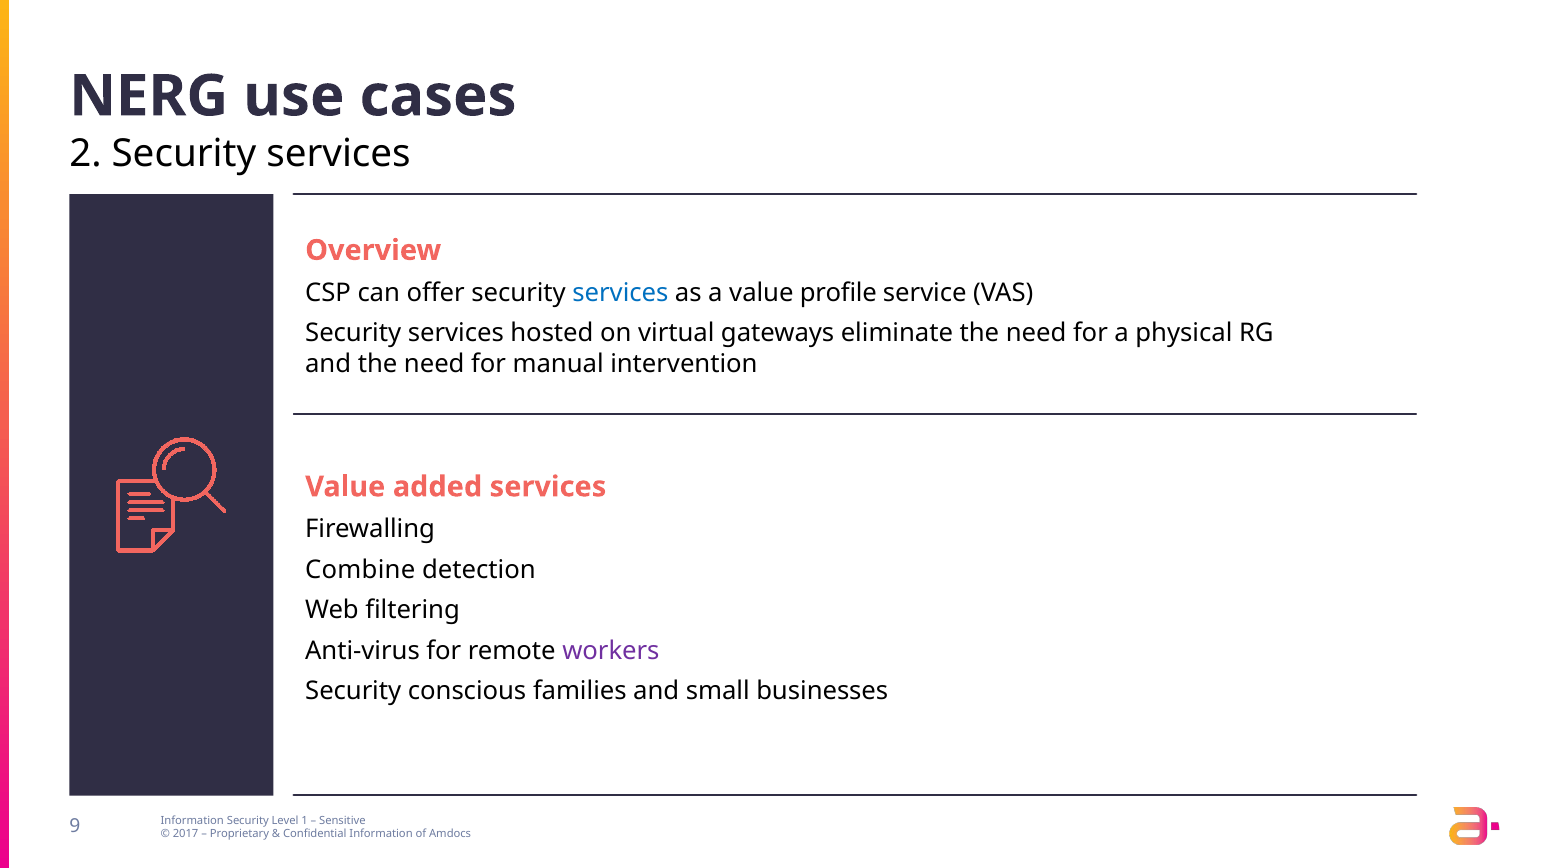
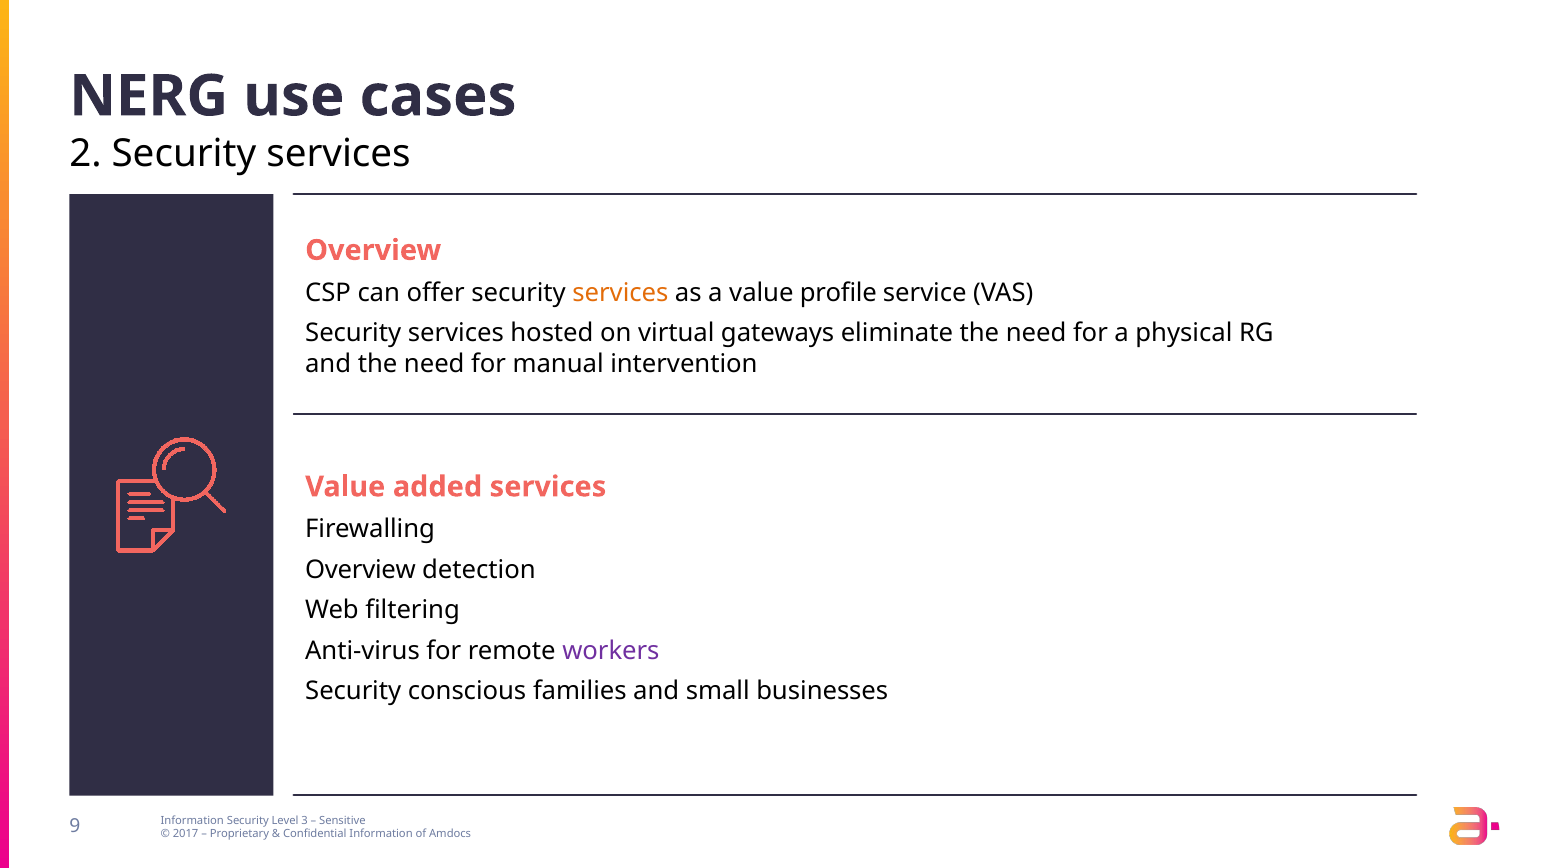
services colour: blue -> orange (620, 293)
Combine: Combine -> Overview (360, 570)
1: 1 -> 3 (305, 820)
